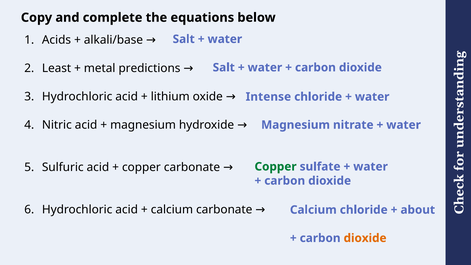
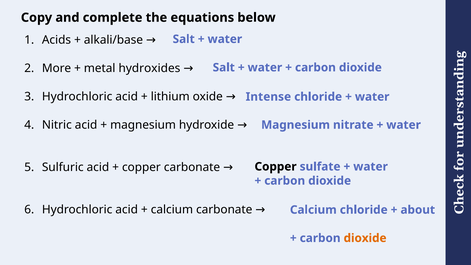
Least: Least -> More (57, 68)
predictions: predictions -> hydroxides (149, 68)
Copper colour: green -> black (276, 167)
